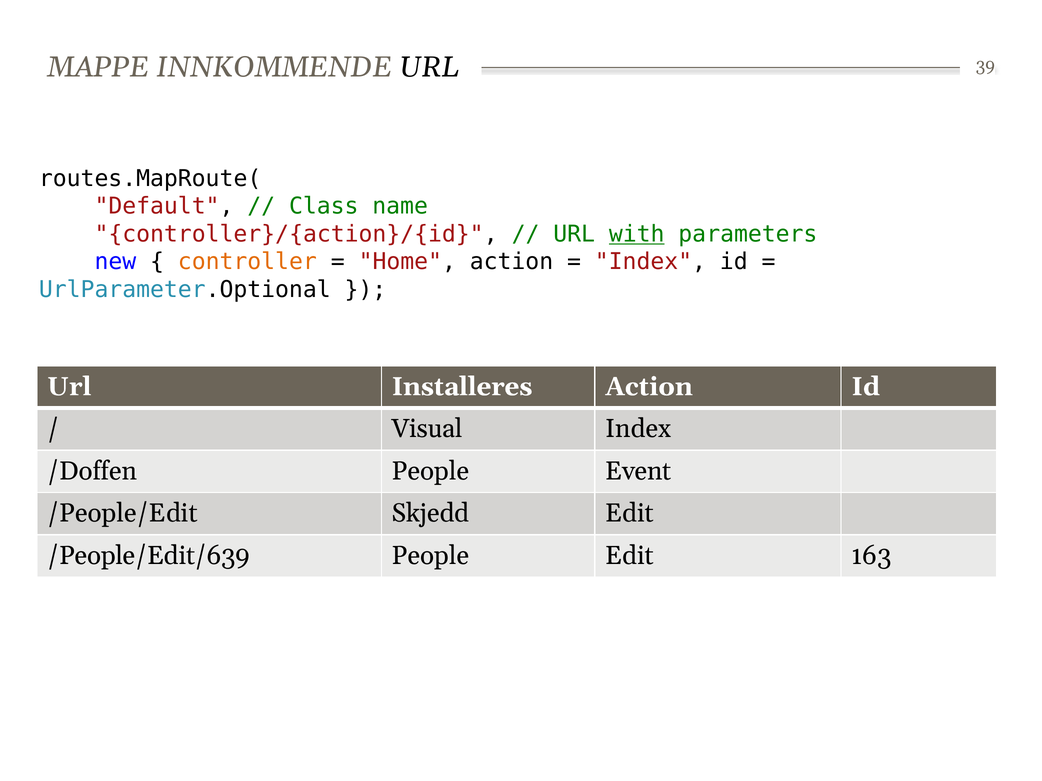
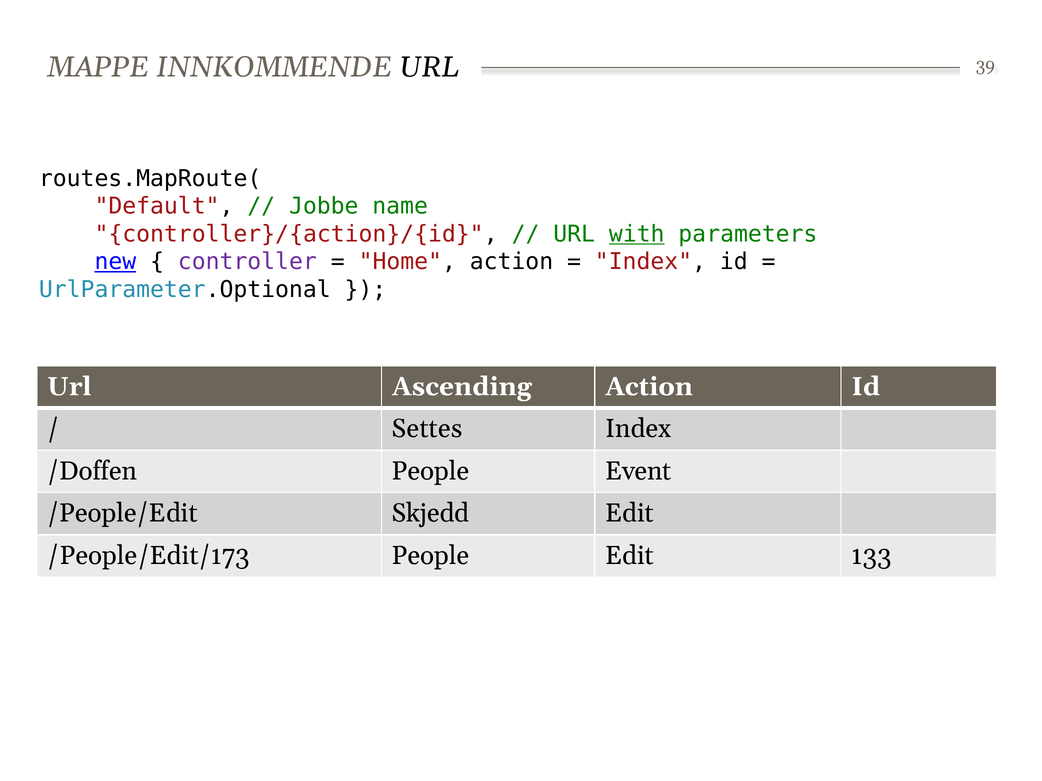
Class: Class -> Jobbe (324, 206)
new underline: none -> present (115, 262)
controller colour: orange -> purple (247, 262)
Installeres: Installeres -> Ascending (462, 387)
Visual: Visual -> Settes (427, 429)
/People/Edit/639: /People/Edit/639 -> /People/Edit/173 (149, 556)
163: 163 -> 133 (871, 556)
